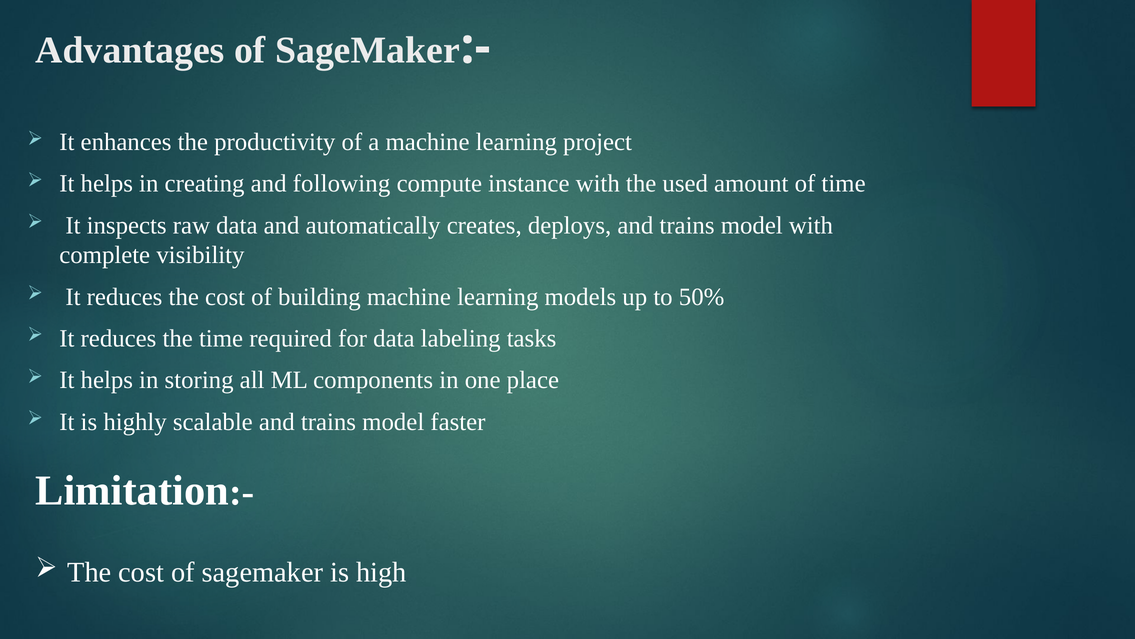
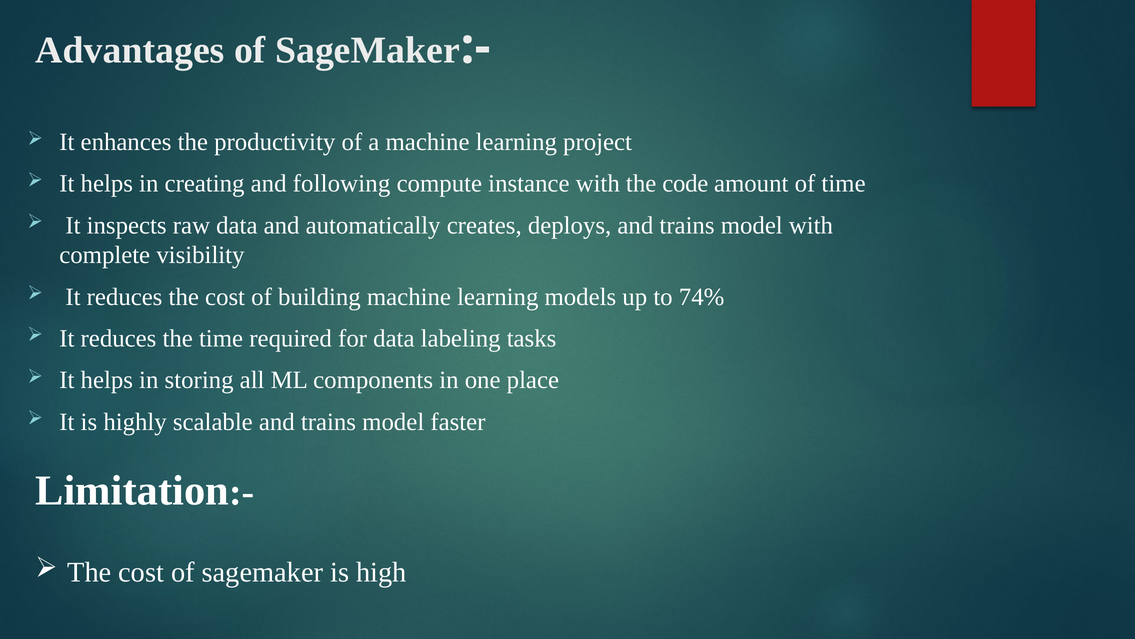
used: used -> code (685, 184)
50%: 50% -> 74% (702, 297)
